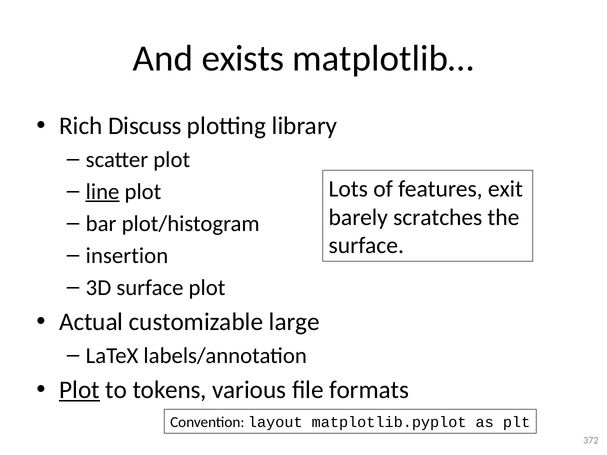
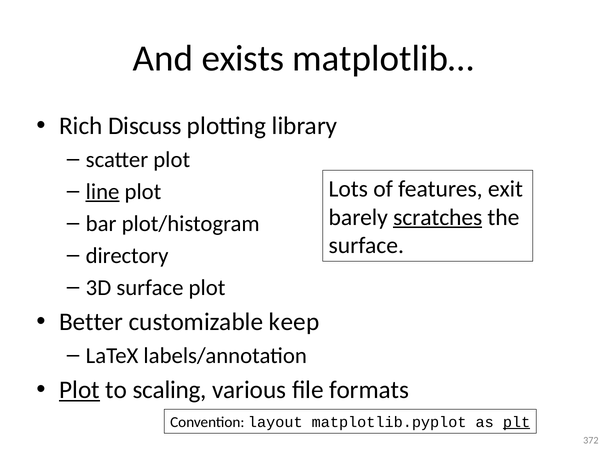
scratches underline: none -> present (438, 217)
insertion: insertion -> directory (127, 256)
Actual: Actual -> Better (91, 322)
large: large -> keep (294, 322)
tokens: tokens -> scaling (170, 390)
plt underline: none -> present (517, 422)
